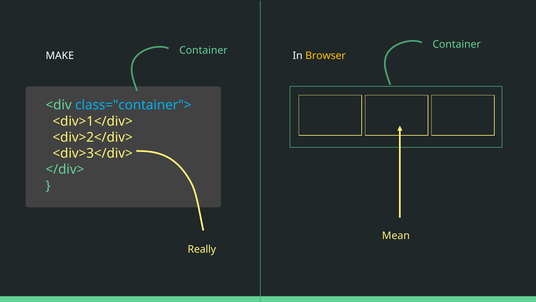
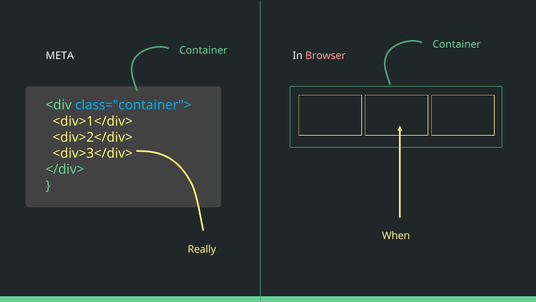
MAKE: MAKE -> META (60, 56)
Browser colour: yellow -> pink (326, 56)
Mean: Mean -> When (396, 235)
